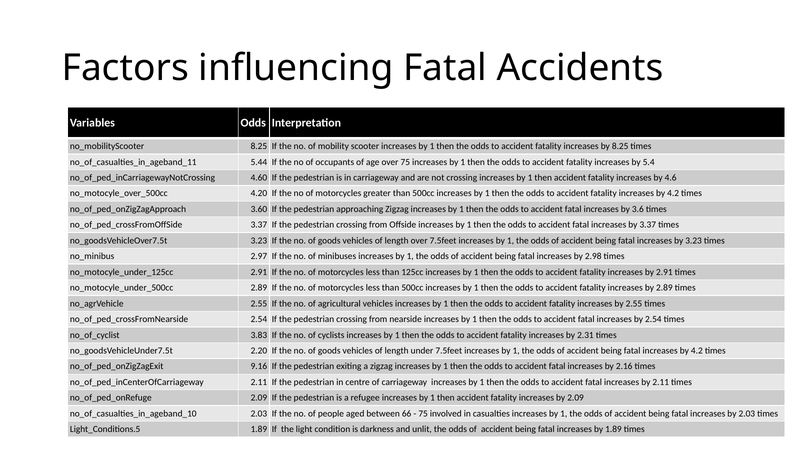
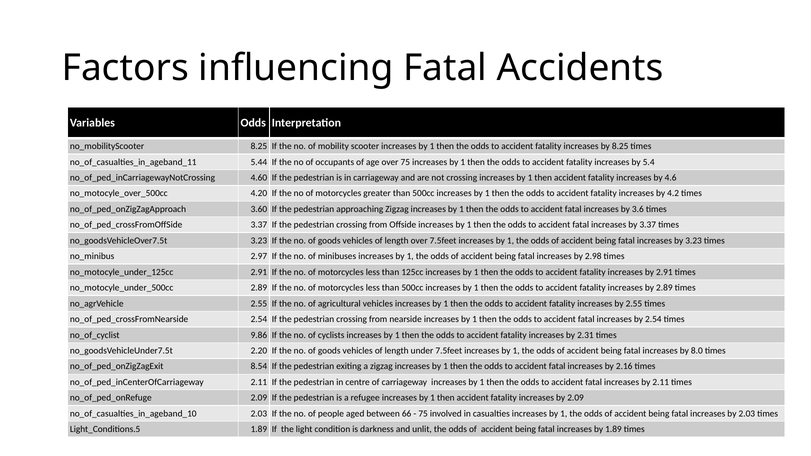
3.83: 3.83 -> 9.86 (259, 335)
fatal increases by 4.2: 4.2 -> 8.0 (697, 351)
9.16: 9.16 -> 8.54 (259, 367)
